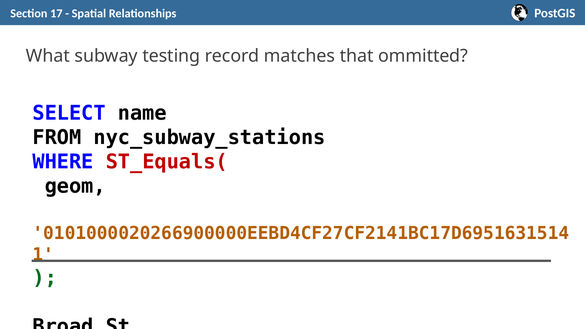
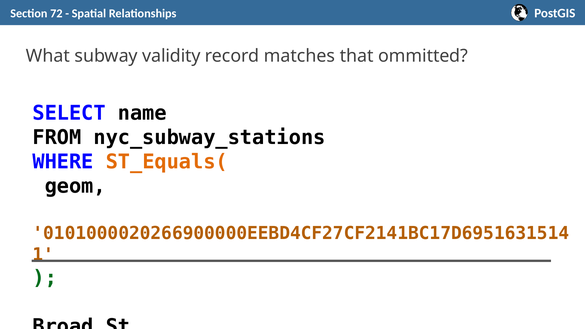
17: 17 -> 72 (56, 14)
testing: testing -> validity (171, 56)
ST_Equals( colour: red -> orange (167, 162)
